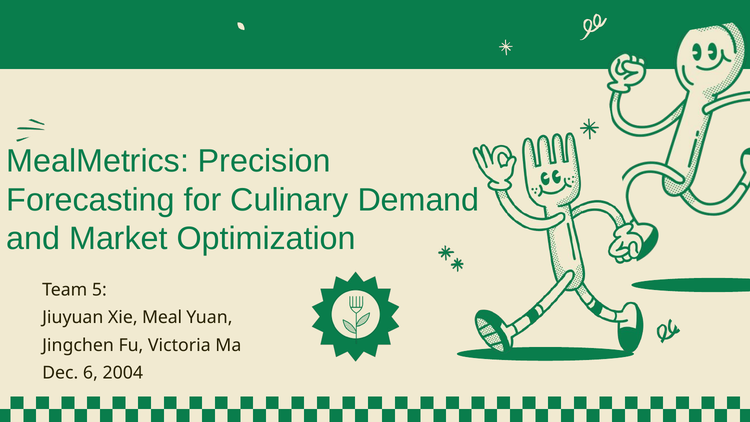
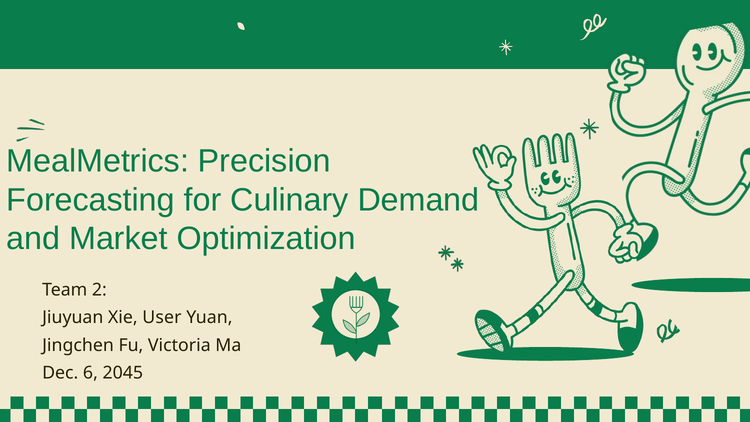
5: 5 -> 2 (99, 290)
Meal: Meal -> User (162, 318)
2004: 2004 -> 2045 (123, 373)
